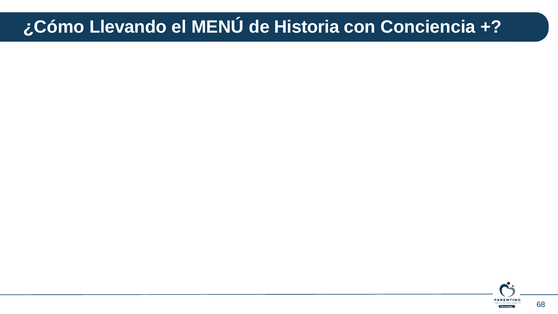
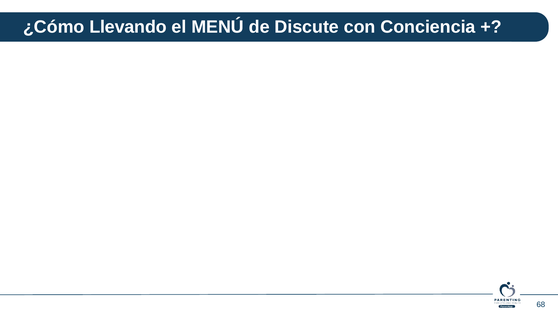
Historia: Historia -> Discute (307, 27)
